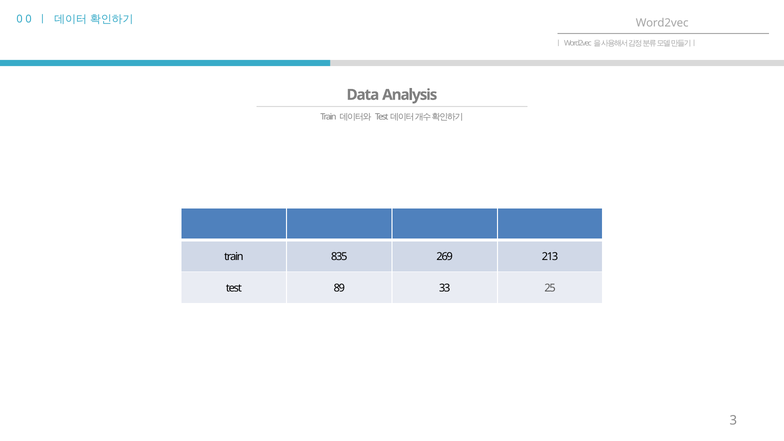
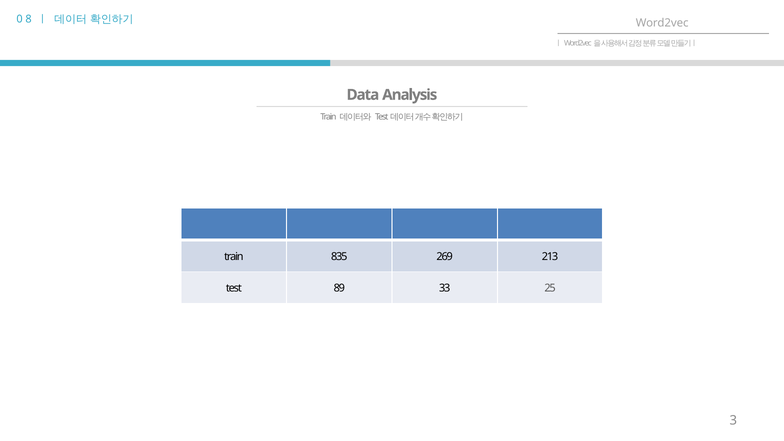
0 0: 0 -> 8 (29, 19)
